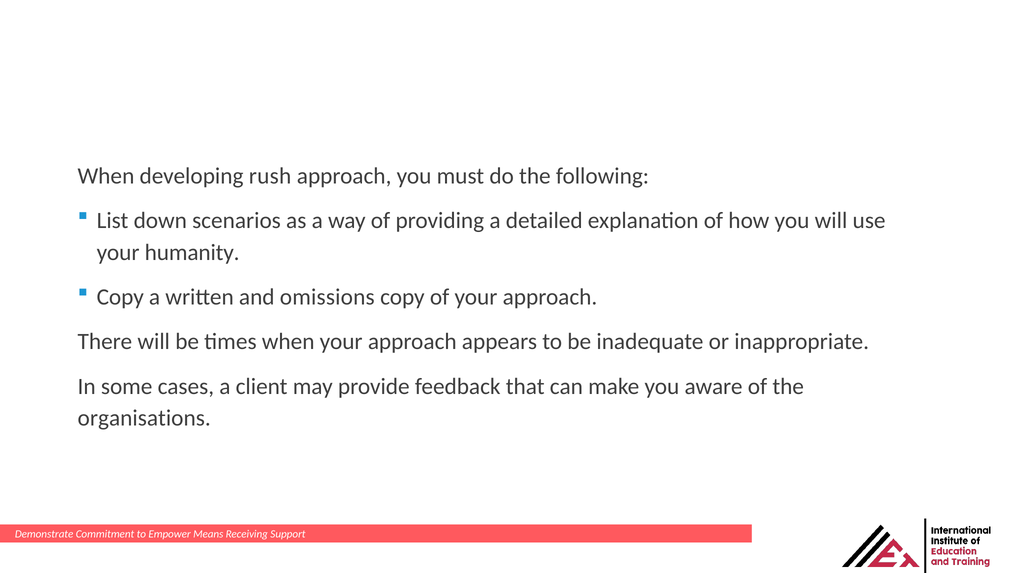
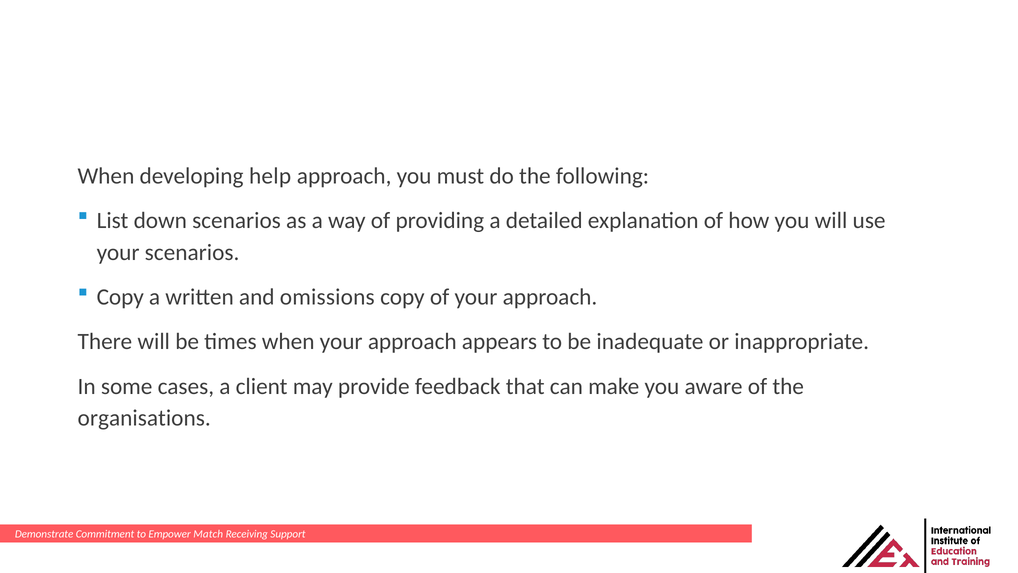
rush: rush -> help (270, 176)
your humanity: humanity -> scenarios (192, 252)
Means: Means -> Match (208, 534)
